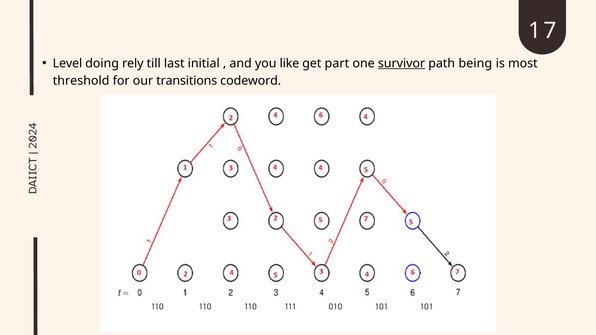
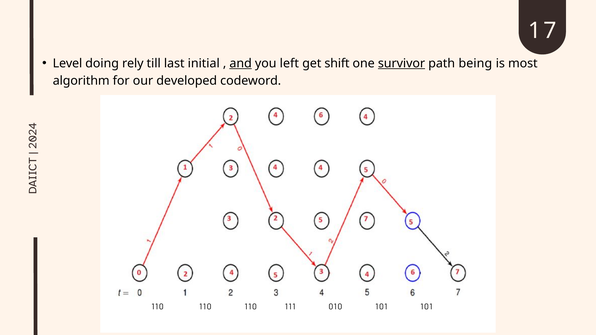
and underline: none -> present (241, 63)
like: like -> left (289, 63)
part: part -> shift (337, 63)
threshold: threshold -> algorithm (81, 81)
transitions: transitions -> developed (187, 81)
